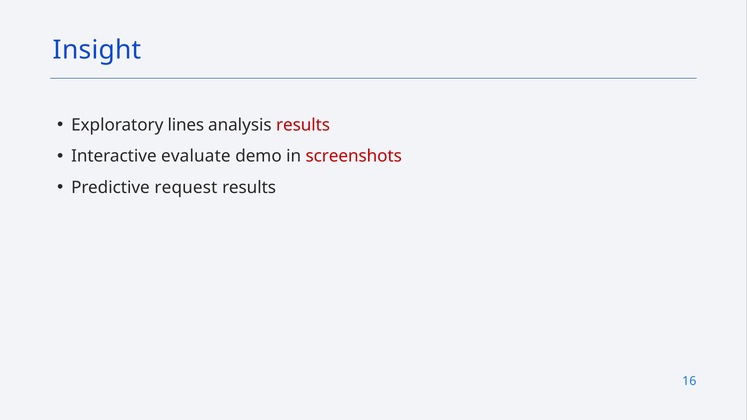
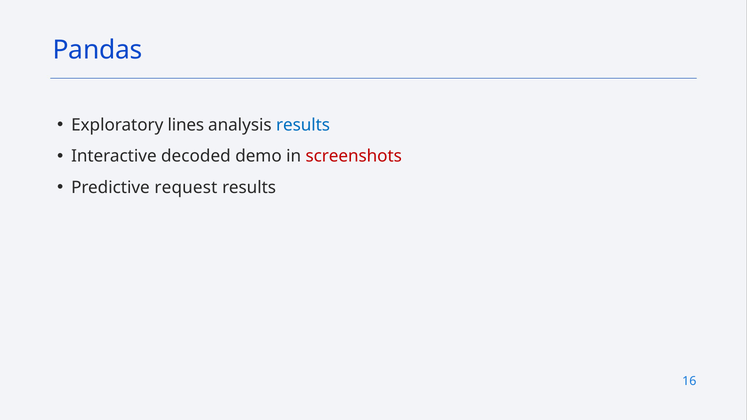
Insight: Insight -> Pandas (98, 50)
results colour: red -> blue (303, 125)
evaluate: evaluate -> decoded (196, 156)
